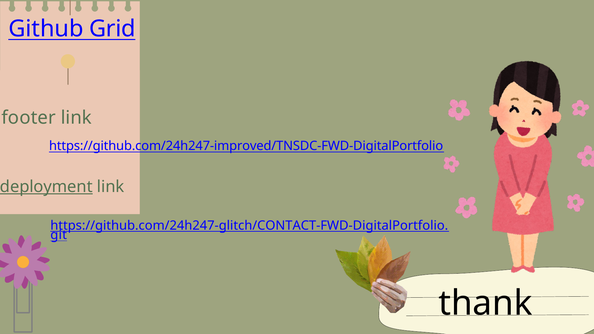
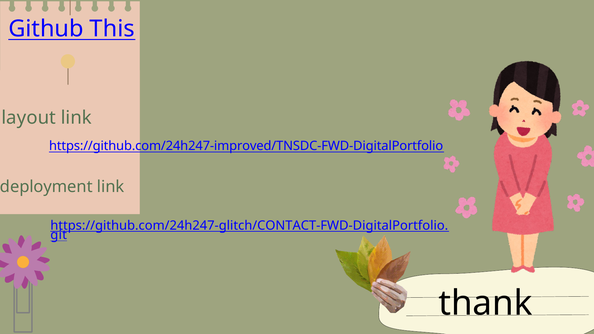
Grid: Grid -> This (112, 29)
footer: footer -> layout (29, 118)
deployment underline: present -> none (46, 187)
